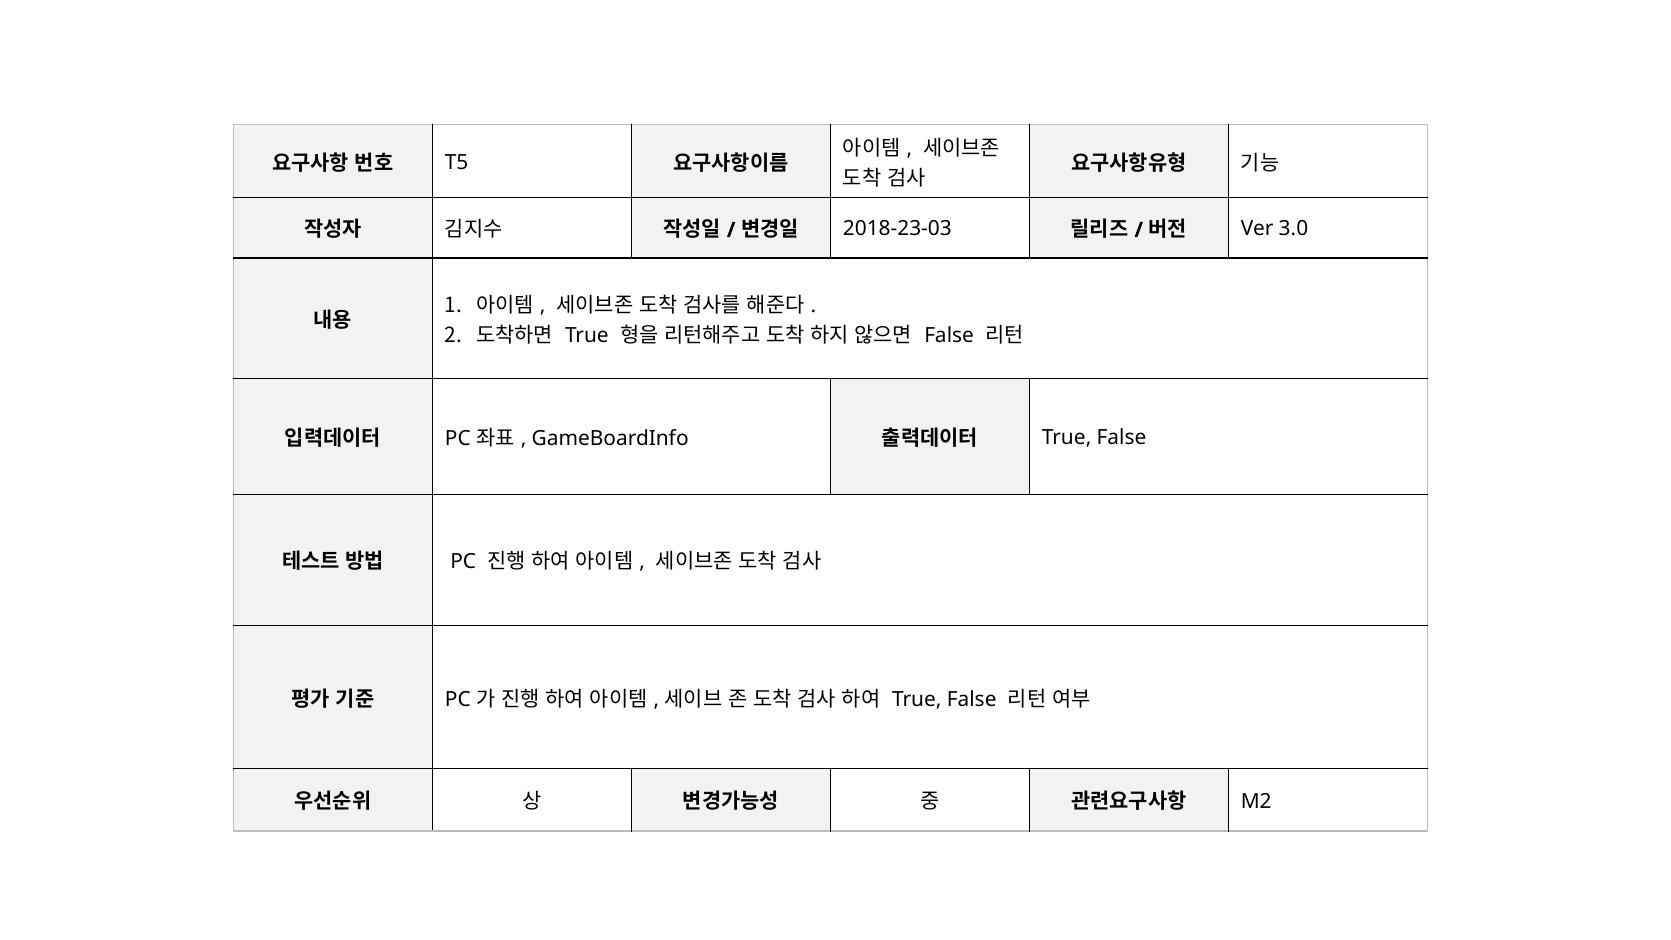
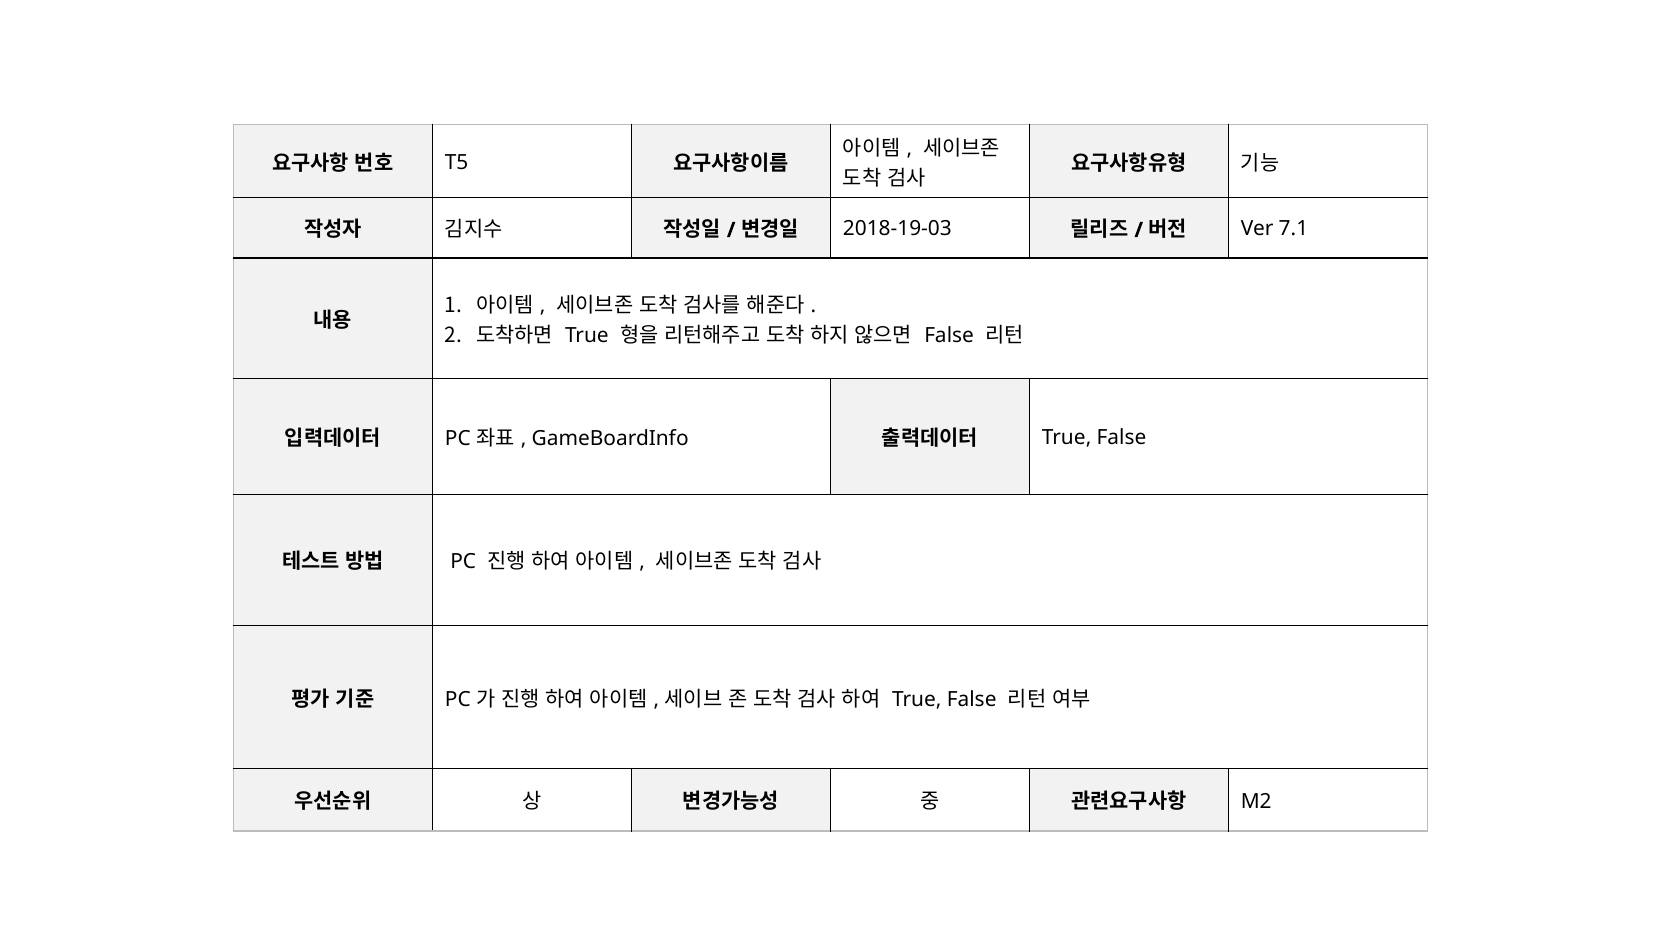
2018-23-03: 2018-23-03 -> 2018-19-03 (897, 229)
3.0: 3.0 -> 7.1 (1293, 229)
